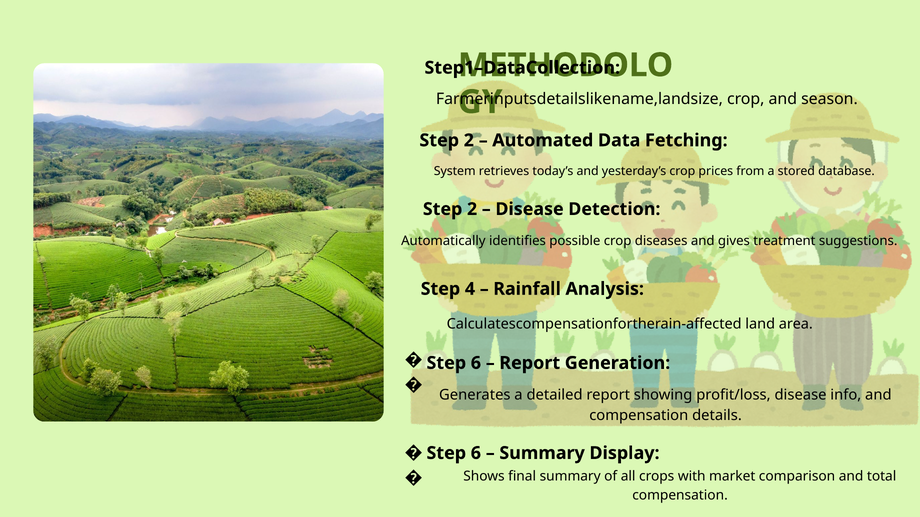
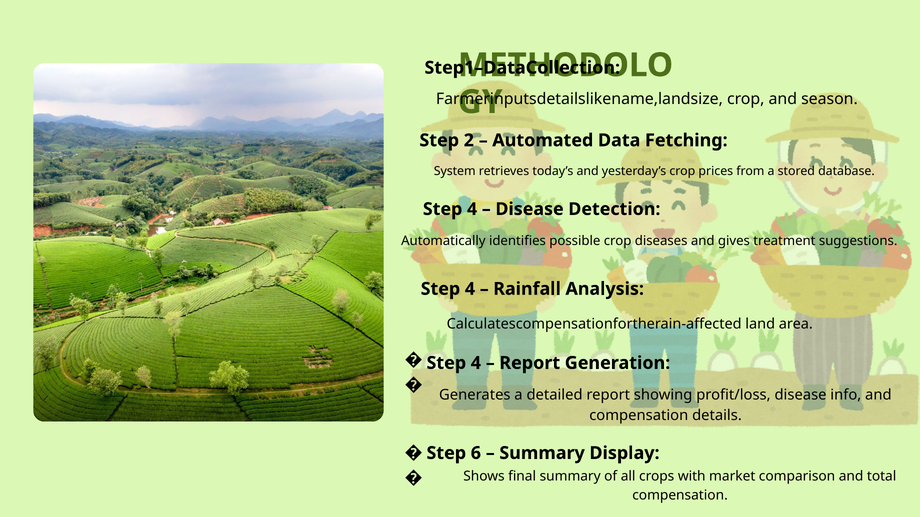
2: 2 -> 4 (472, 209)
6: 6 -> 4 (476, 363)
